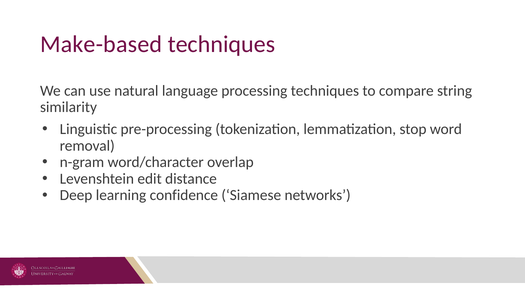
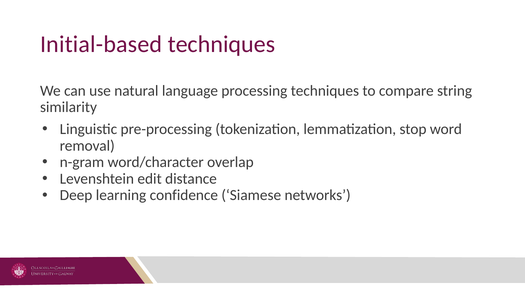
Make-based: Make-based -> Initial-based (101, 44)
